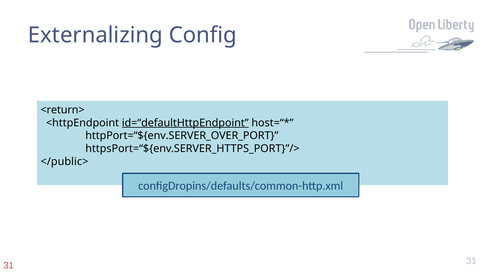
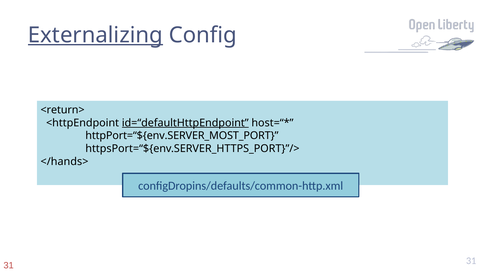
Externalizing underline: none -> present (95, 35)
httpPort=“${env.SERVER_OVER_PORT: httpPort=“${env.SERVER_OVER_PORT -> httpPort=“${env.SERVER_MOST_PORT (182, 136)
</public>: </public> -> </hands> (64, 162)
